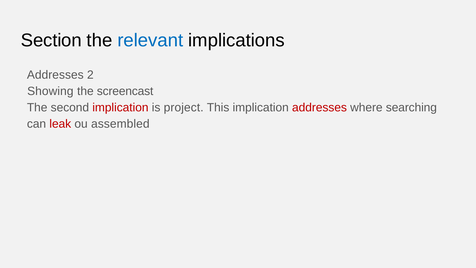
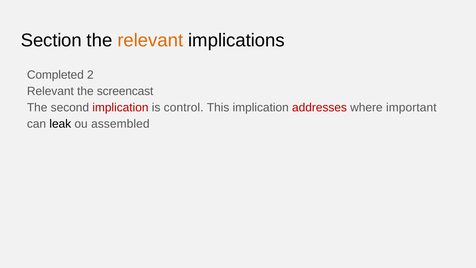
relevant colour: blue -> orange (150, 40)
Addresses: Addresses -> Completed (55, 75)
Showing: Showing -> Relevant (50, 91)
project: project -> control (184, 108)
searching: searching -> important (411, 108)
leak colour: red -> black (60, 124)
